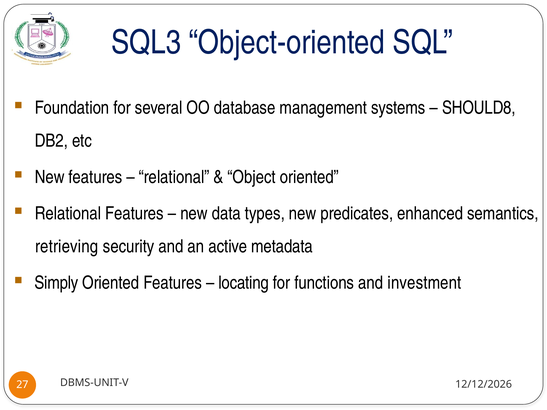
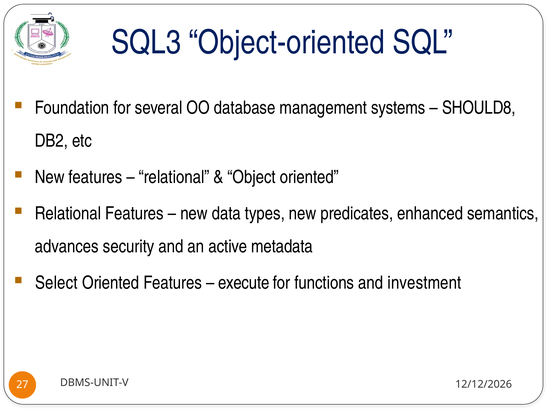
retrieving: retrieving -> advances (67, 246)
Simply: Simply -> Select (56, 283)
locating: locating -> execute (244, 283)
